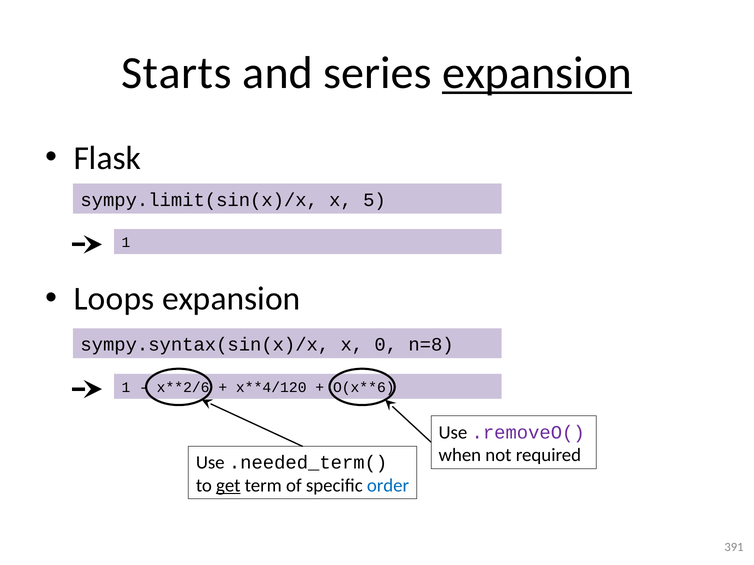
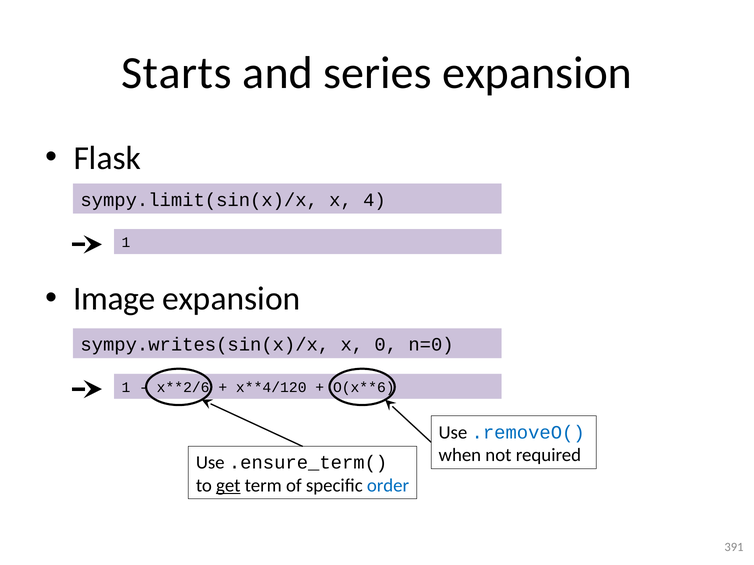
expansion underline: present -> none (537, 73)
5: 5 -> 4 (374, 200)
Loops: Loops -> Image (114, 299)
sympy.syntax(sin(x)/x: sympy.syntax(sin(x)/x -> sympy.writes(sin(x)/x (205, 345)
n=8: n=8 -> n=0 (431, 345)
.removeO( colour: purple -> blue (528, 433)
.needed_term(: .needed_term( -> .ensure_term( (308, 463)
